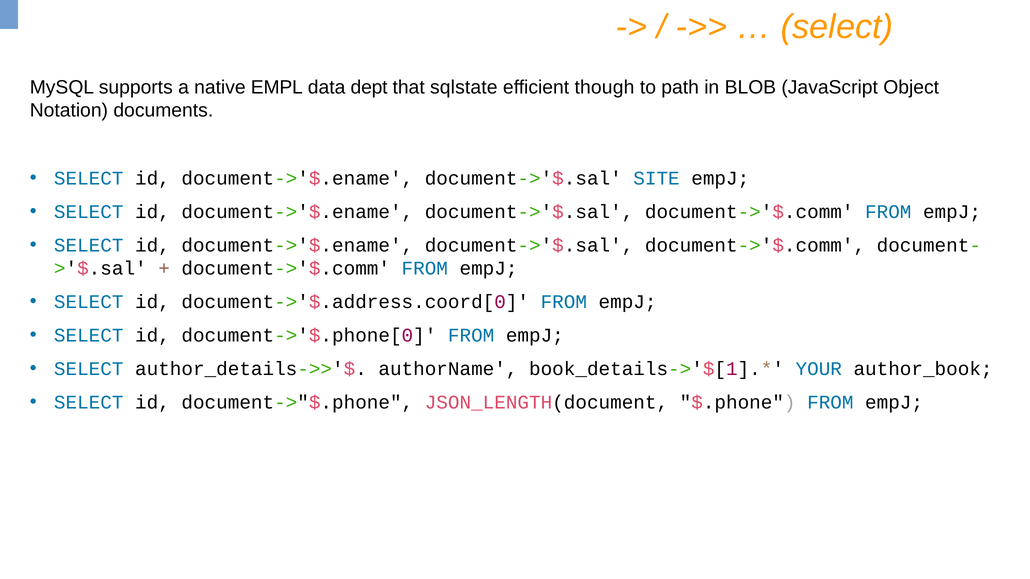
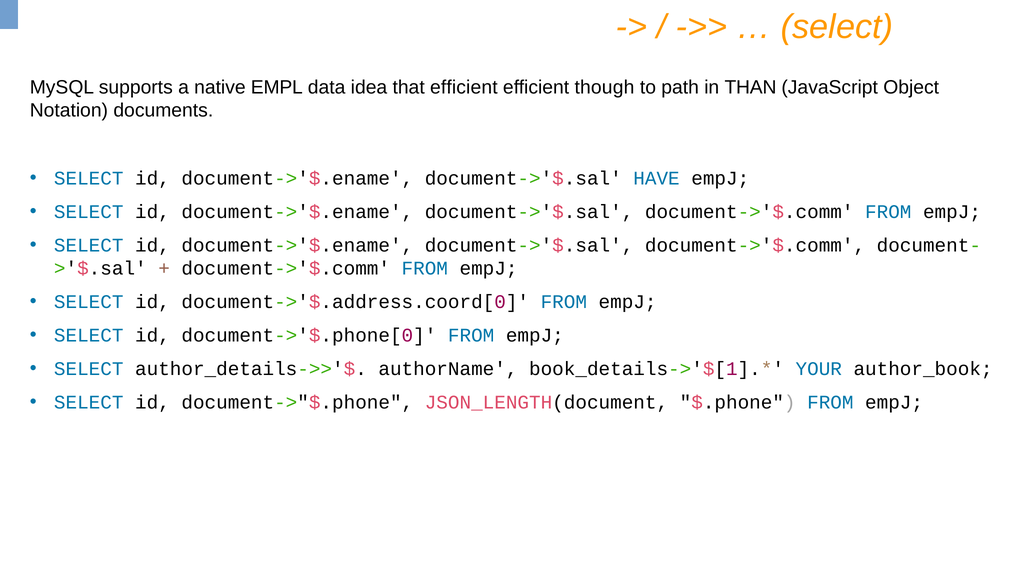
dept: dept -> idea (369, 88)
that sqlstate: sqlstate -> efficient (464, 88)
BLOB: BLOB -> THAN (750, 88)
SITE: SITE -> HAVE (657, 179)
